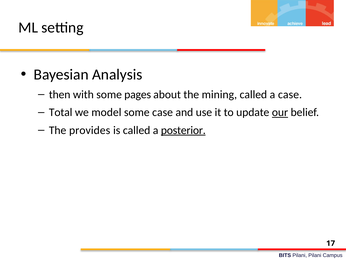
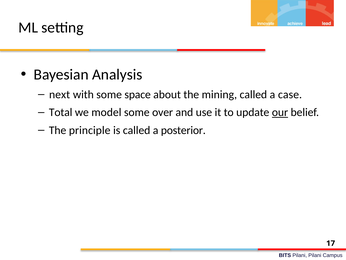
then: then -> next (60, 94)
pages: pages -> space (138, 94)
some case: case -> over (163, 112)
provides: provides -> principle (90, 130)
posterior underline: present -> none (183, 130)
